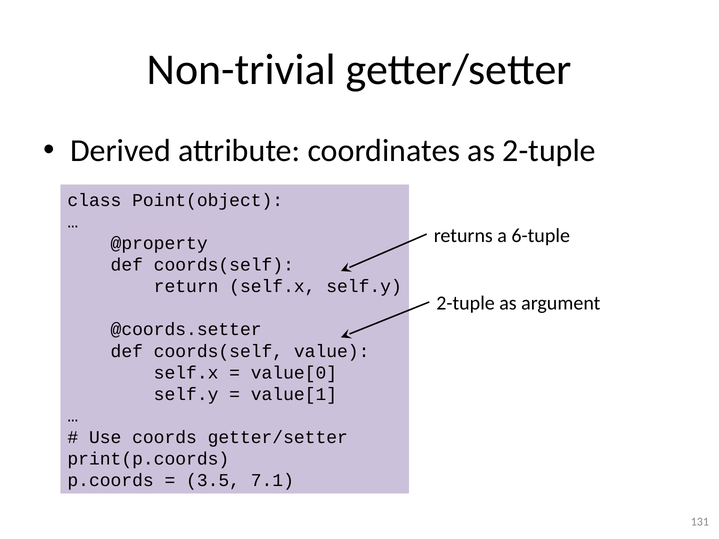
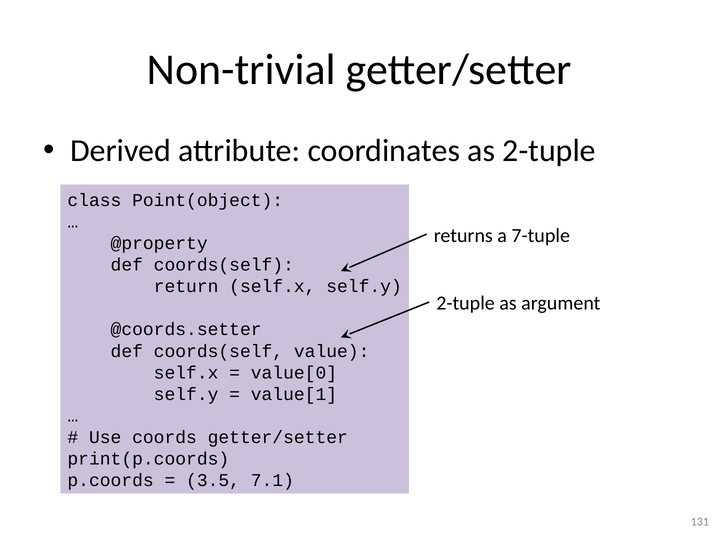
6-tuple: 6-tuple -> 7-tuple (541, 236)
